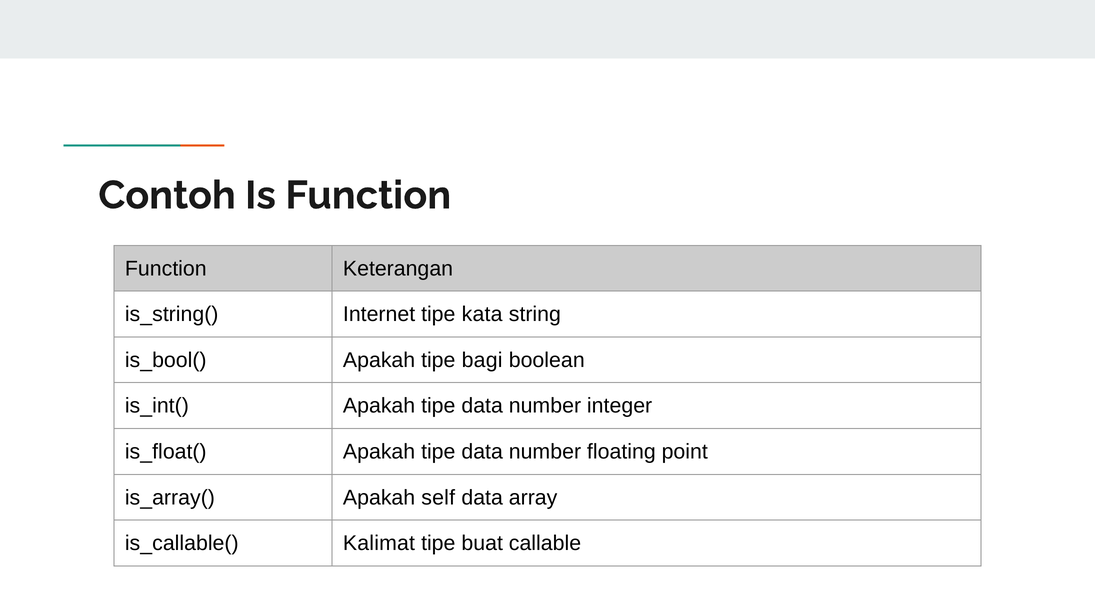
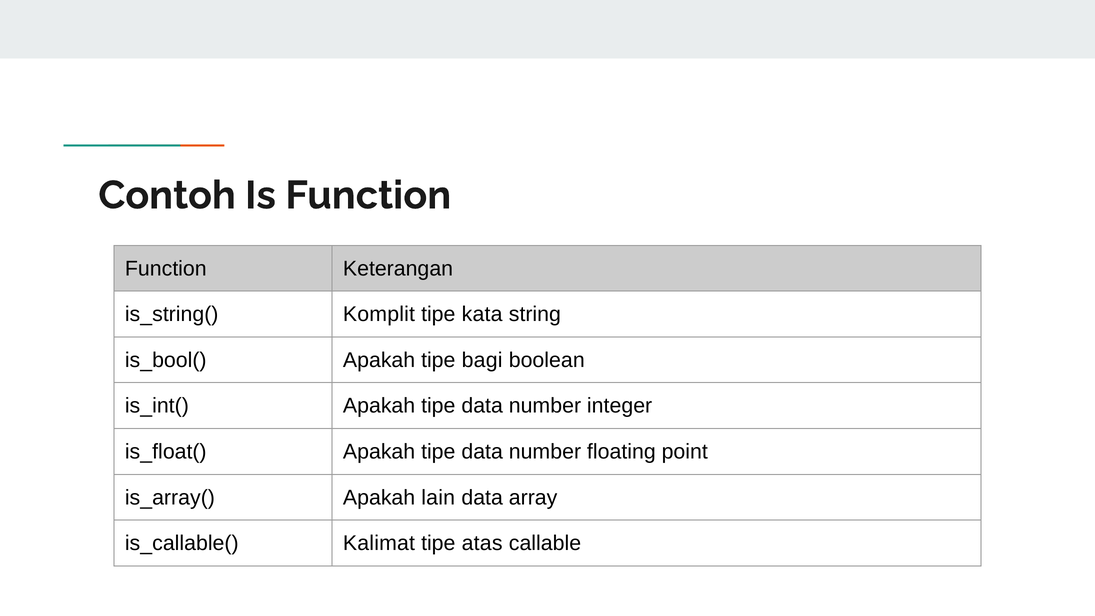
Internet: Internet -> Komplit (379, 314)
self: self -> lain (438, 497)
buat: buat -> atas (482, 543)
